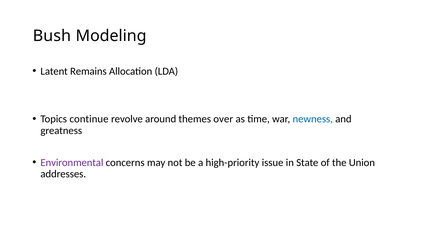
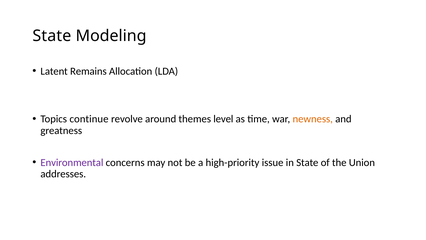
Bush: Bush -> State (52, 36)
over: over -> level (223, 119)
newness colour: blue -> orange (313, 119)
